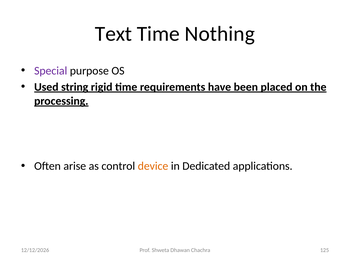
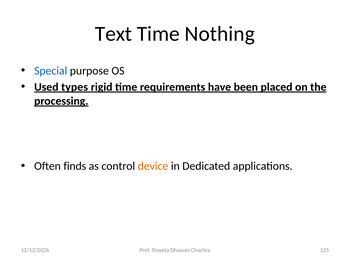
Special colour: purple -> blue (51, 71)
string: string -> types (75, 87)
arise: arise -> finds (75, 166)
